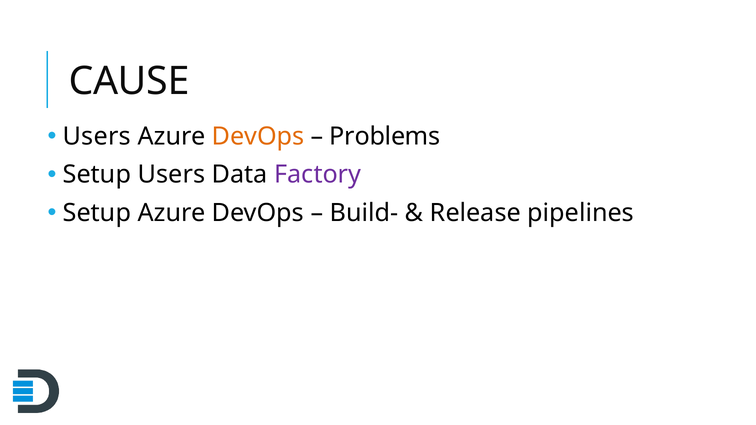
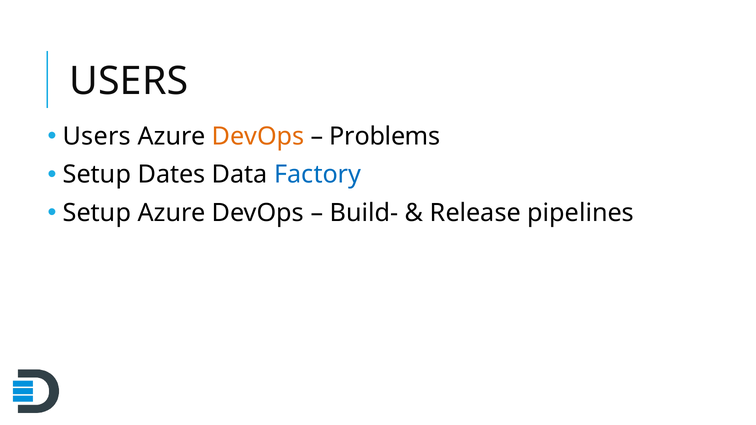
CAUSE: CAUSE -> USERS (129, 81)
Setup Users: Users -> Dates (172, 175)
Factory colour: purple -> blue (318, 175)
